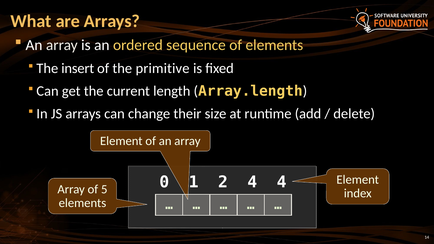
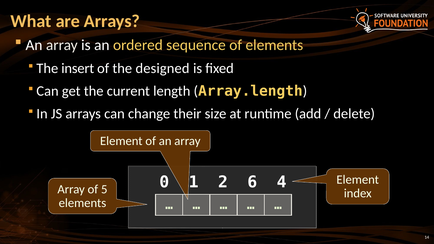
primitive: primitive -> designed (163, 68)
2 4: 4 -> 6 (252, 182)
